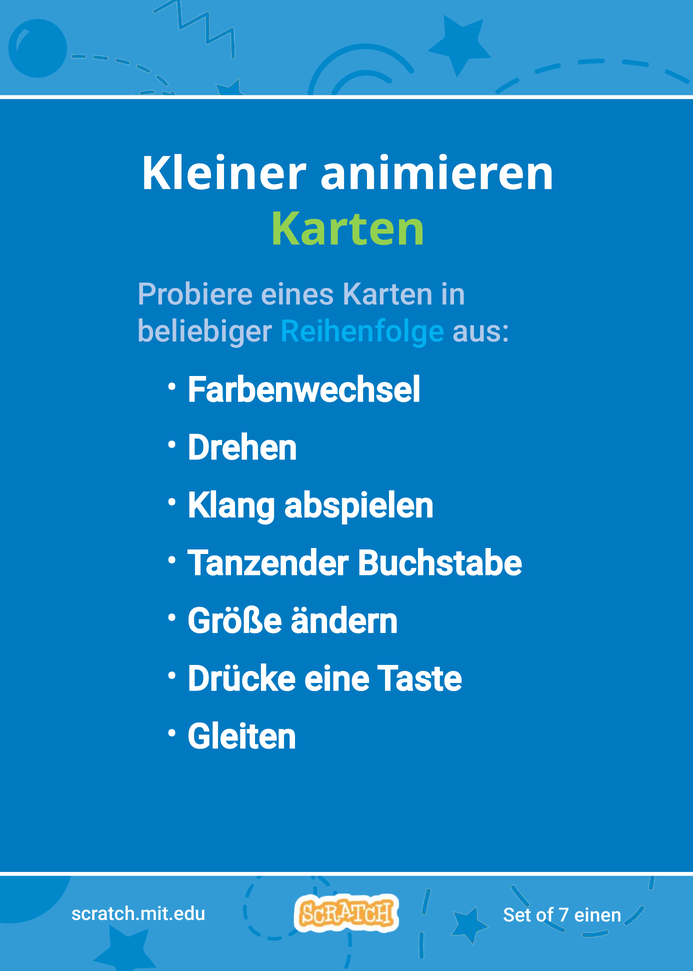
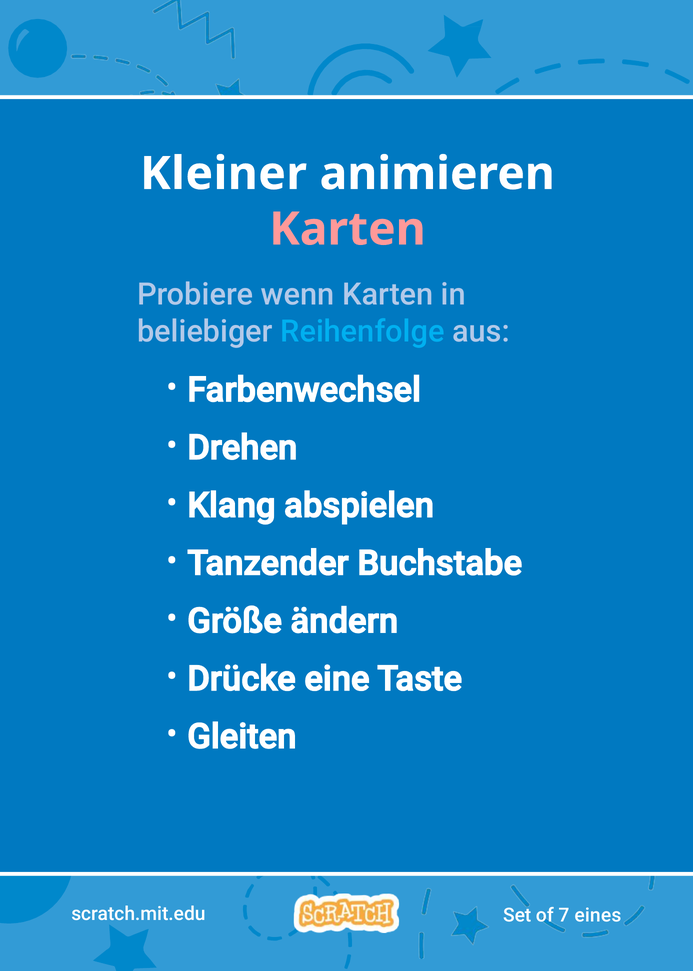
Karten colour: light green -> pink (347, 229)
eines: eines -> wenn (298, 294)
einen: einen -> eines (598, 915)
